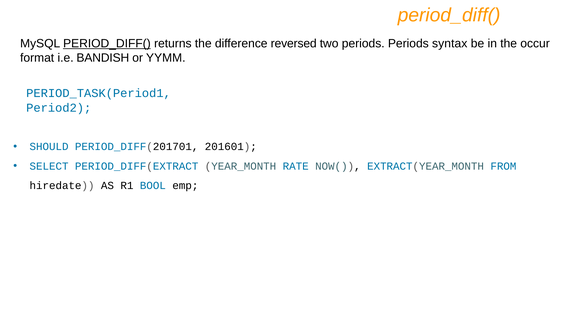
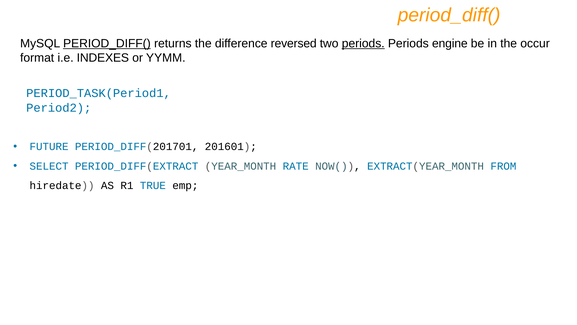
periods underline: none -> present (363, 43)
syntax: syntax -> engine (450, 43)
BANDISH: BANDISH -> INDEXES (103, 58)
SHOULD: SHOULD -> FUTURE (49, 146)
BOOL: BOOL -> TRUE (153, 185)
